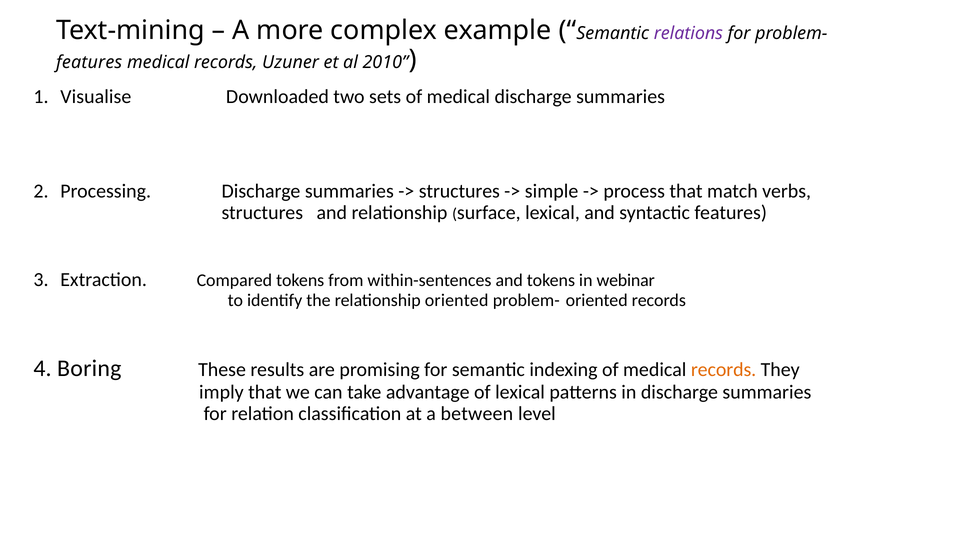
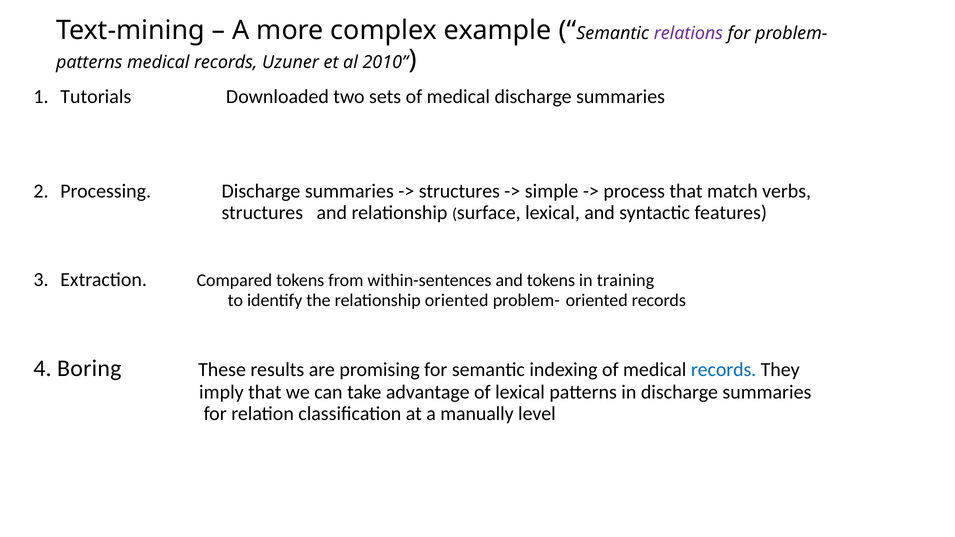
features: features -> patterns (89, 62)
Visualise: Visualise -> Tutorials (96, 97)
webinar: webinar -> training (626, 280)
records colour: orange -> blue (724, 370)
between: between -> manually (477, 414)
